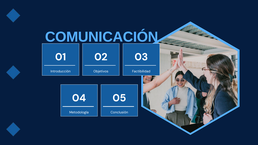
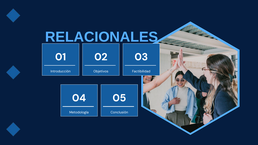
COMUNICACIÓN: COMUNICACIÓN -> RELACIONALES (102, 37)
